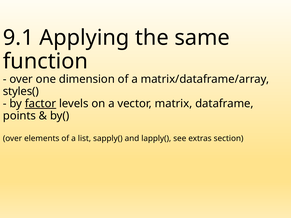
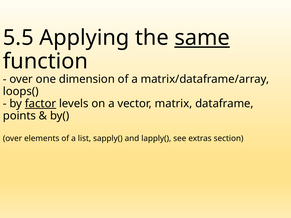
9.1: 9.1 -> 5.5 (18, 38)
same underline: none -> present (202, 38)
styles(: styles( -> loops( (21, 91)
